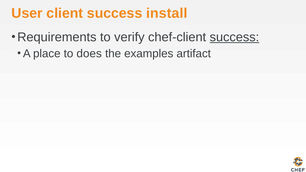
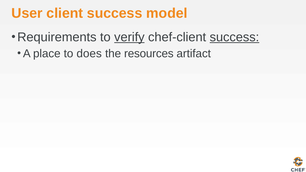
install: install -> model (167, 13)
verify underline: none -> present (129, 37)
examples: examples -> resources (149, 54)
